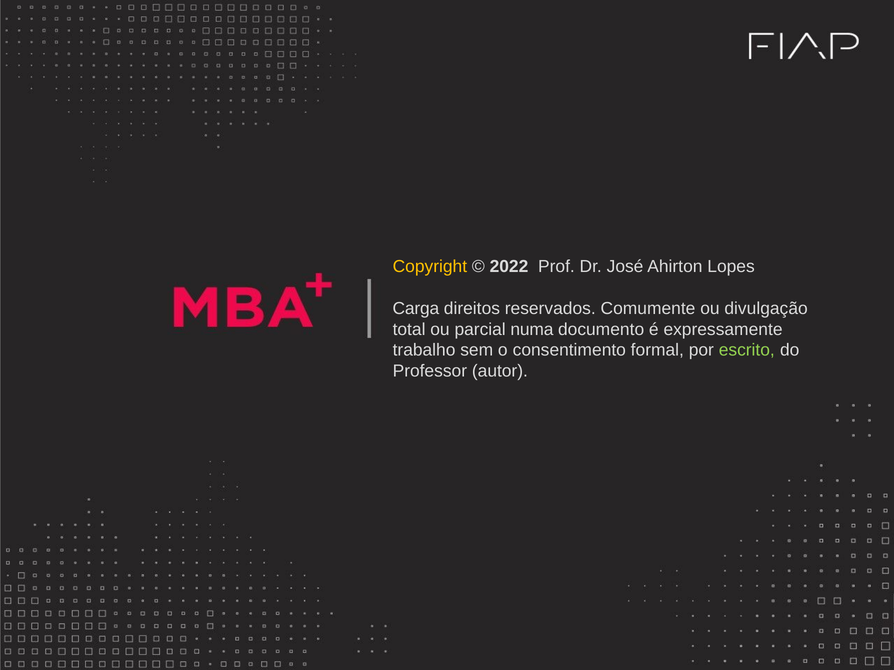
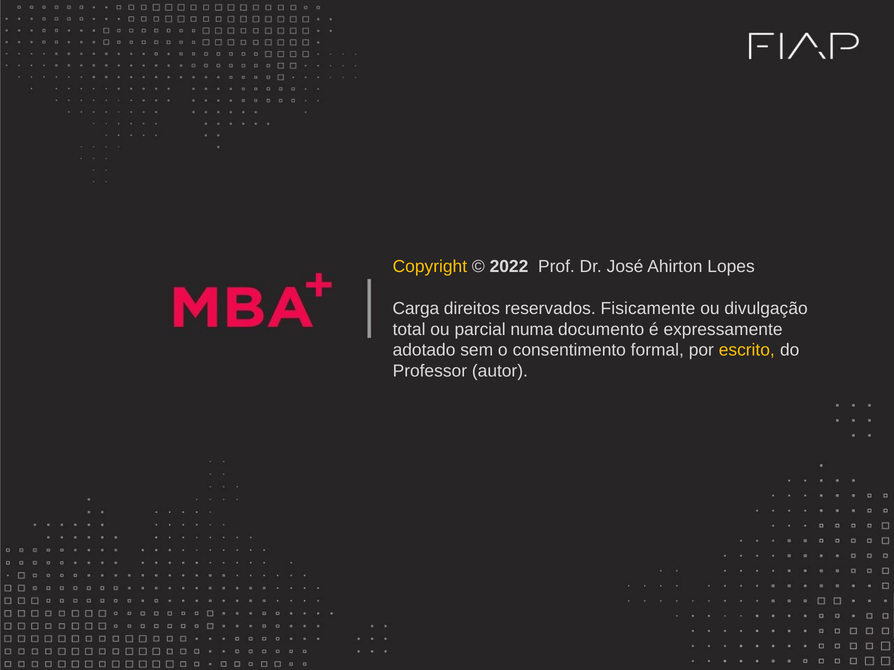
Comumente: Comumente -> Fisicamente (648, 309)
trabalho: trabalho -> adotado (424, 350)
escrito colour: light green -> yellow (747, 350)
